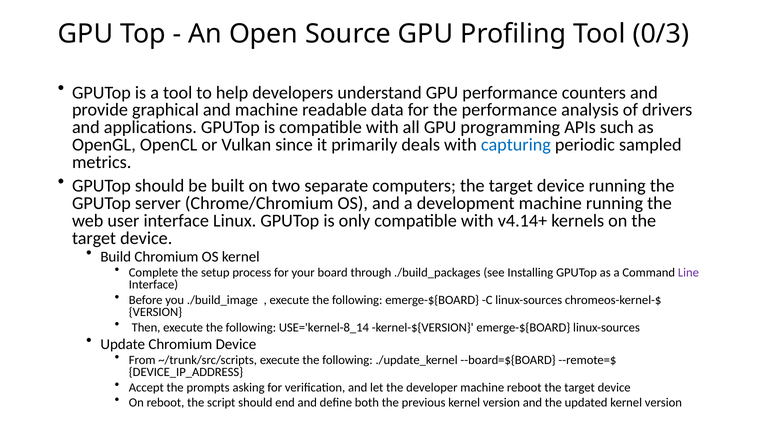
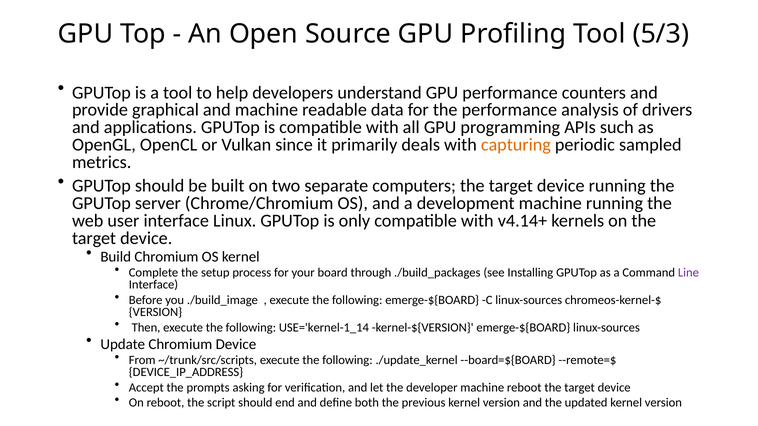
0/3: 0/3 -> 5/3 (661, 34)
capturing colour: blue -> orange (516, 145)
USE='kernel-8_14: USE='kernel-8_14 -> USE='kernel-1_14 (324, 328)
